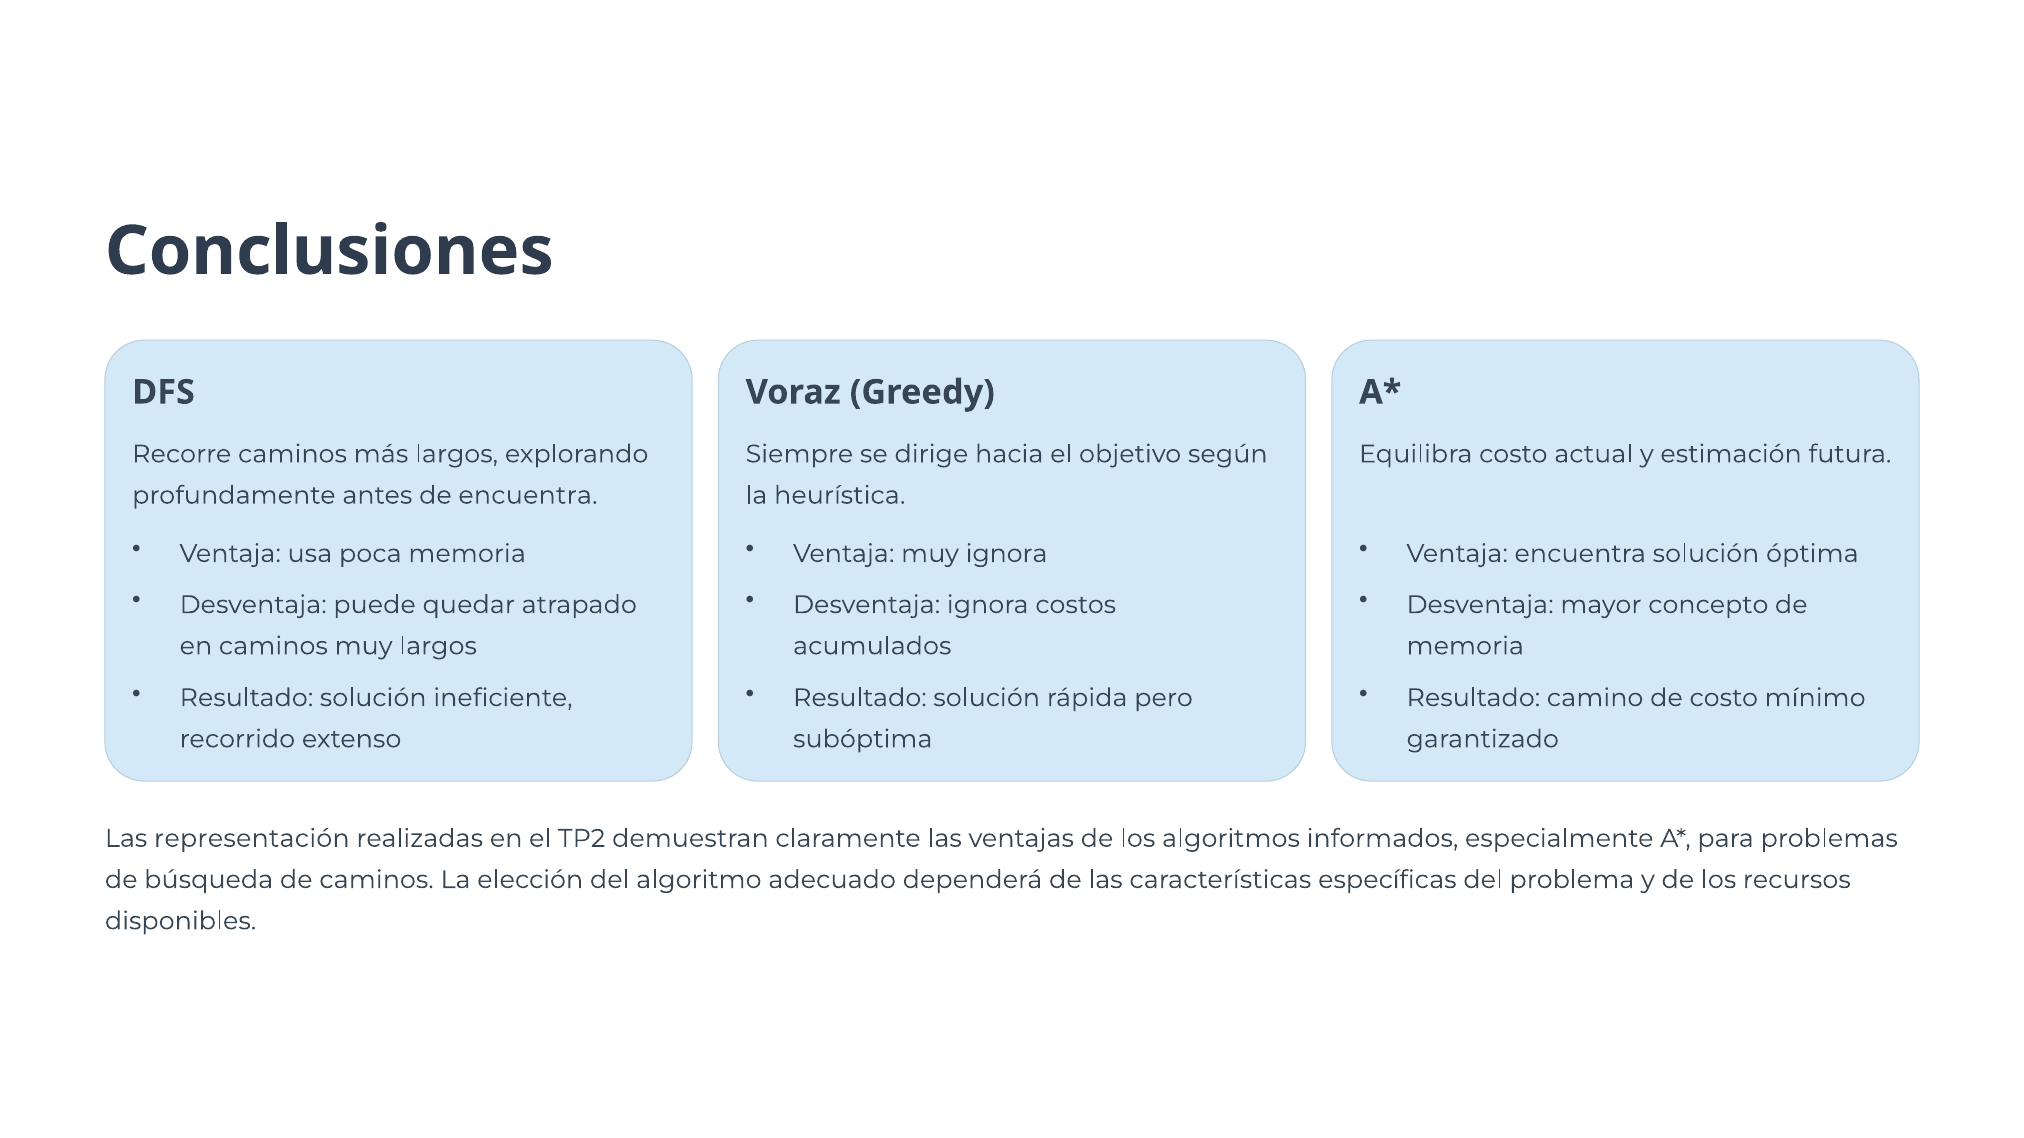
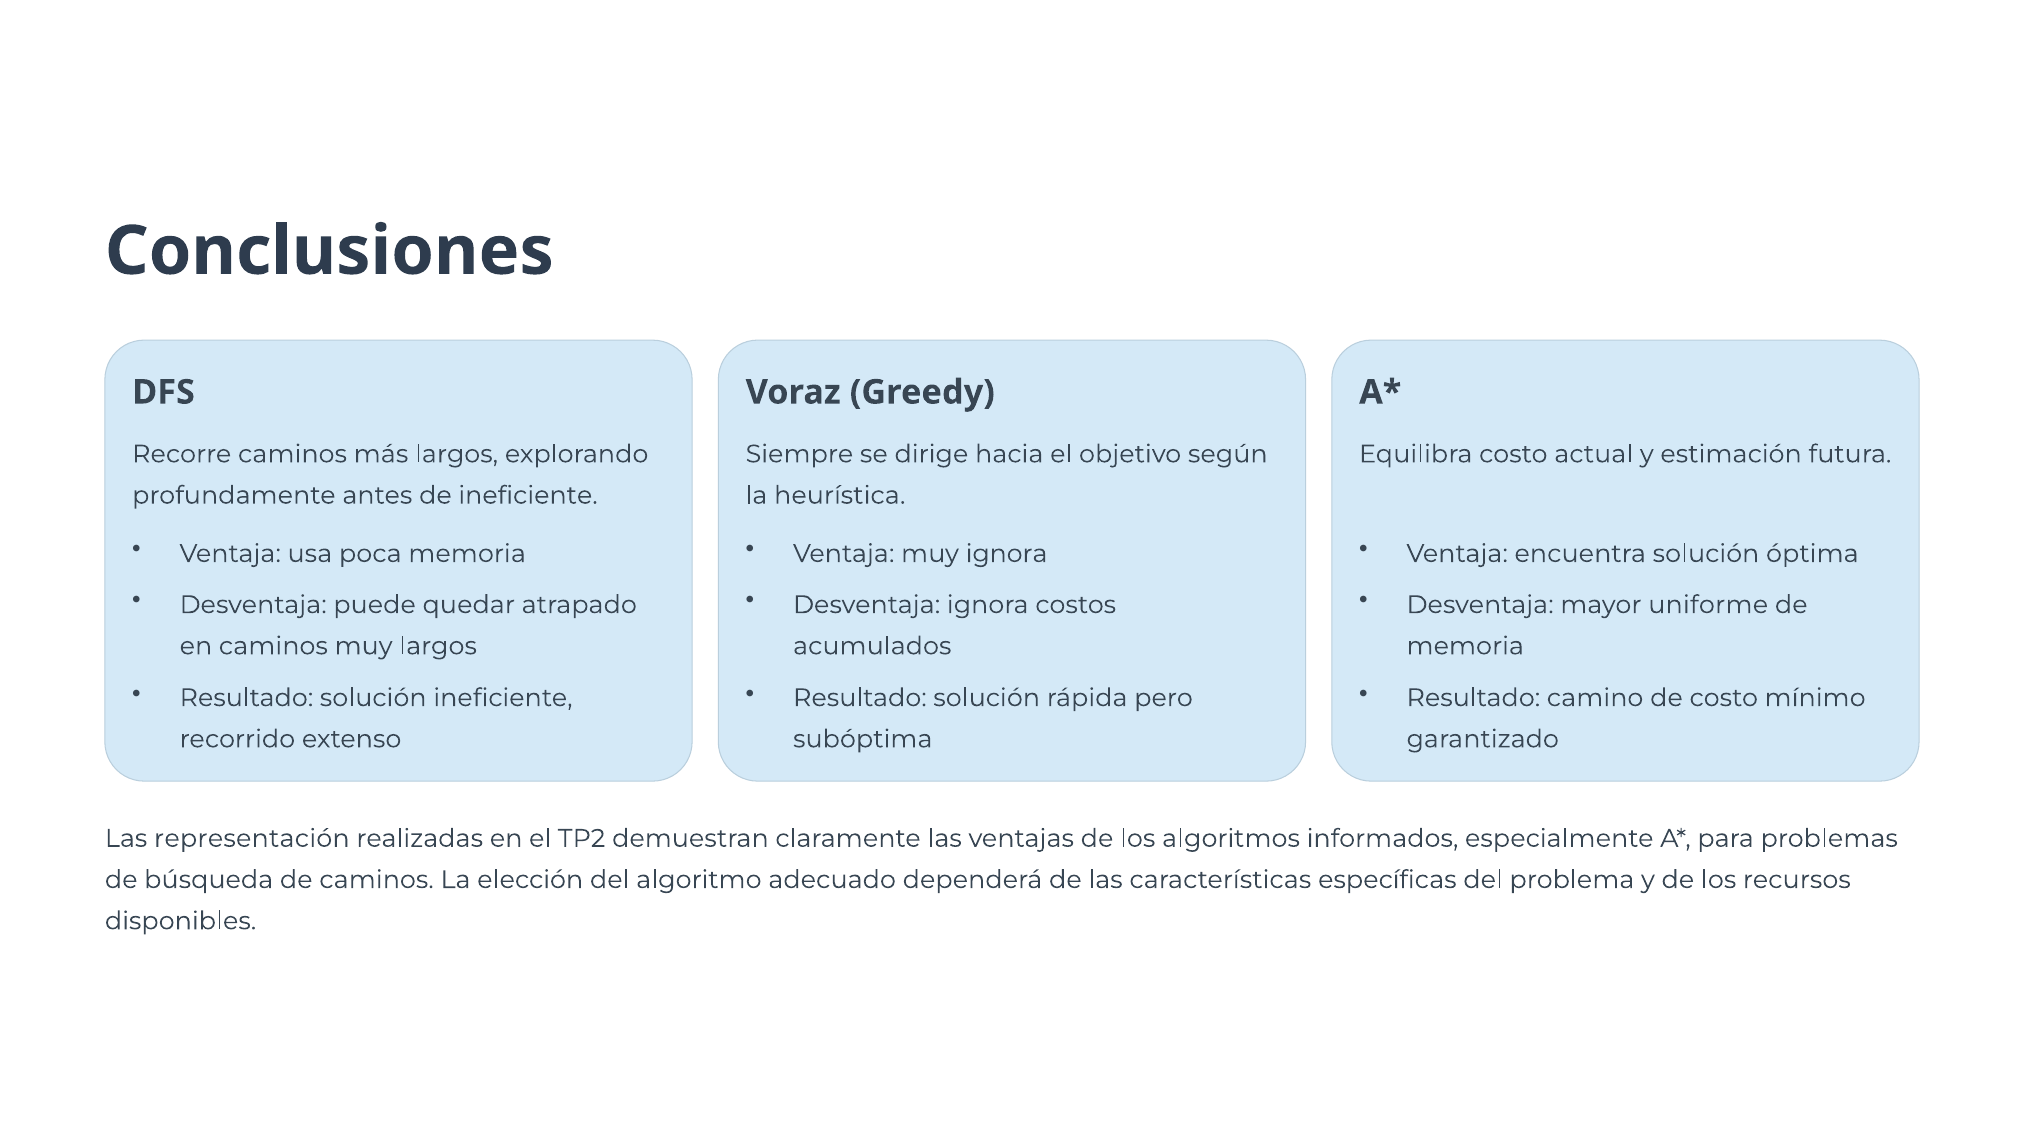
de encuentra: encuentra -> ineficiente (528, 496)
concepto: concepto -> uniforme (1708, 605)
